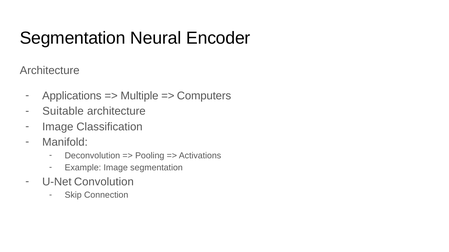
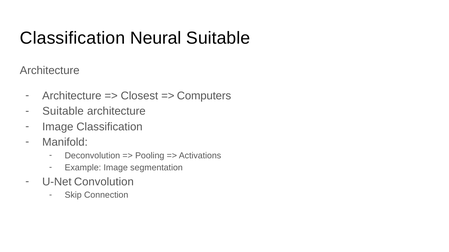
Segmentation: Segmentation -> Classification (72, 38)
Neural Encoder: Encoder -> Suitable (218, 38)
Applications: Applications -> Architecture (72, 96)
Multiple: Multiple -> Closest (139, 96)
